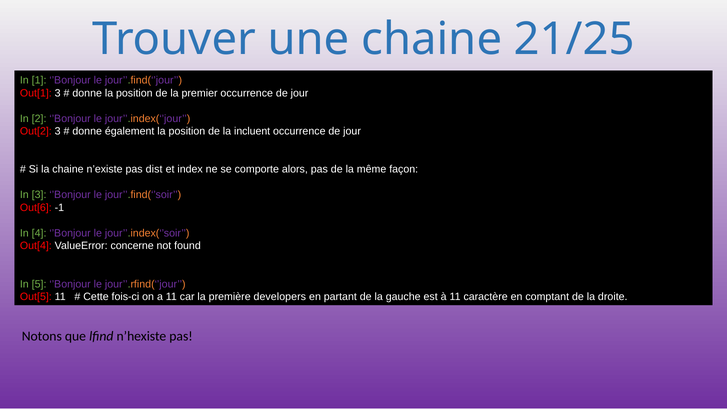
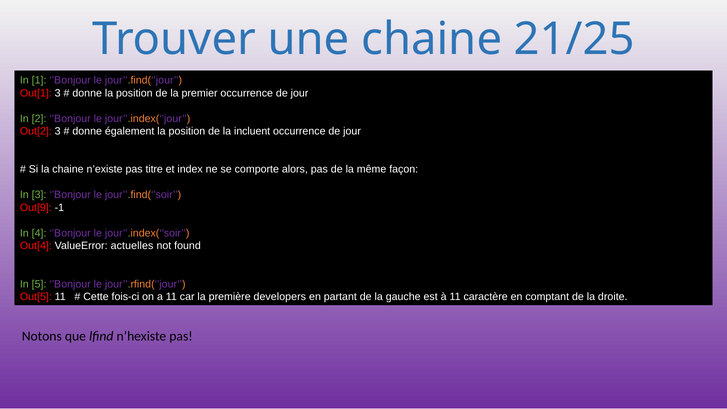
dist: dist -> titre (154, 169)
Out[6: Out[6 -> Out[9 (36, 208)
concerne: concerne -> actuelles (132, 246)
